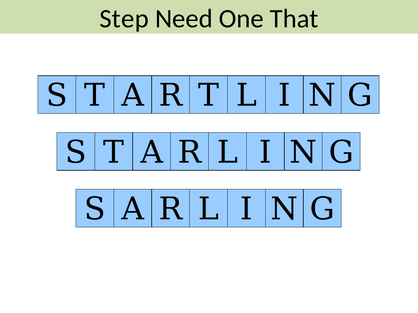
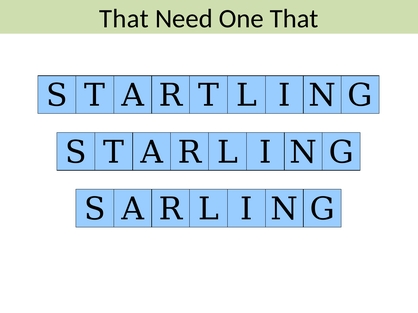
Step: Step -> That (124, 19)
